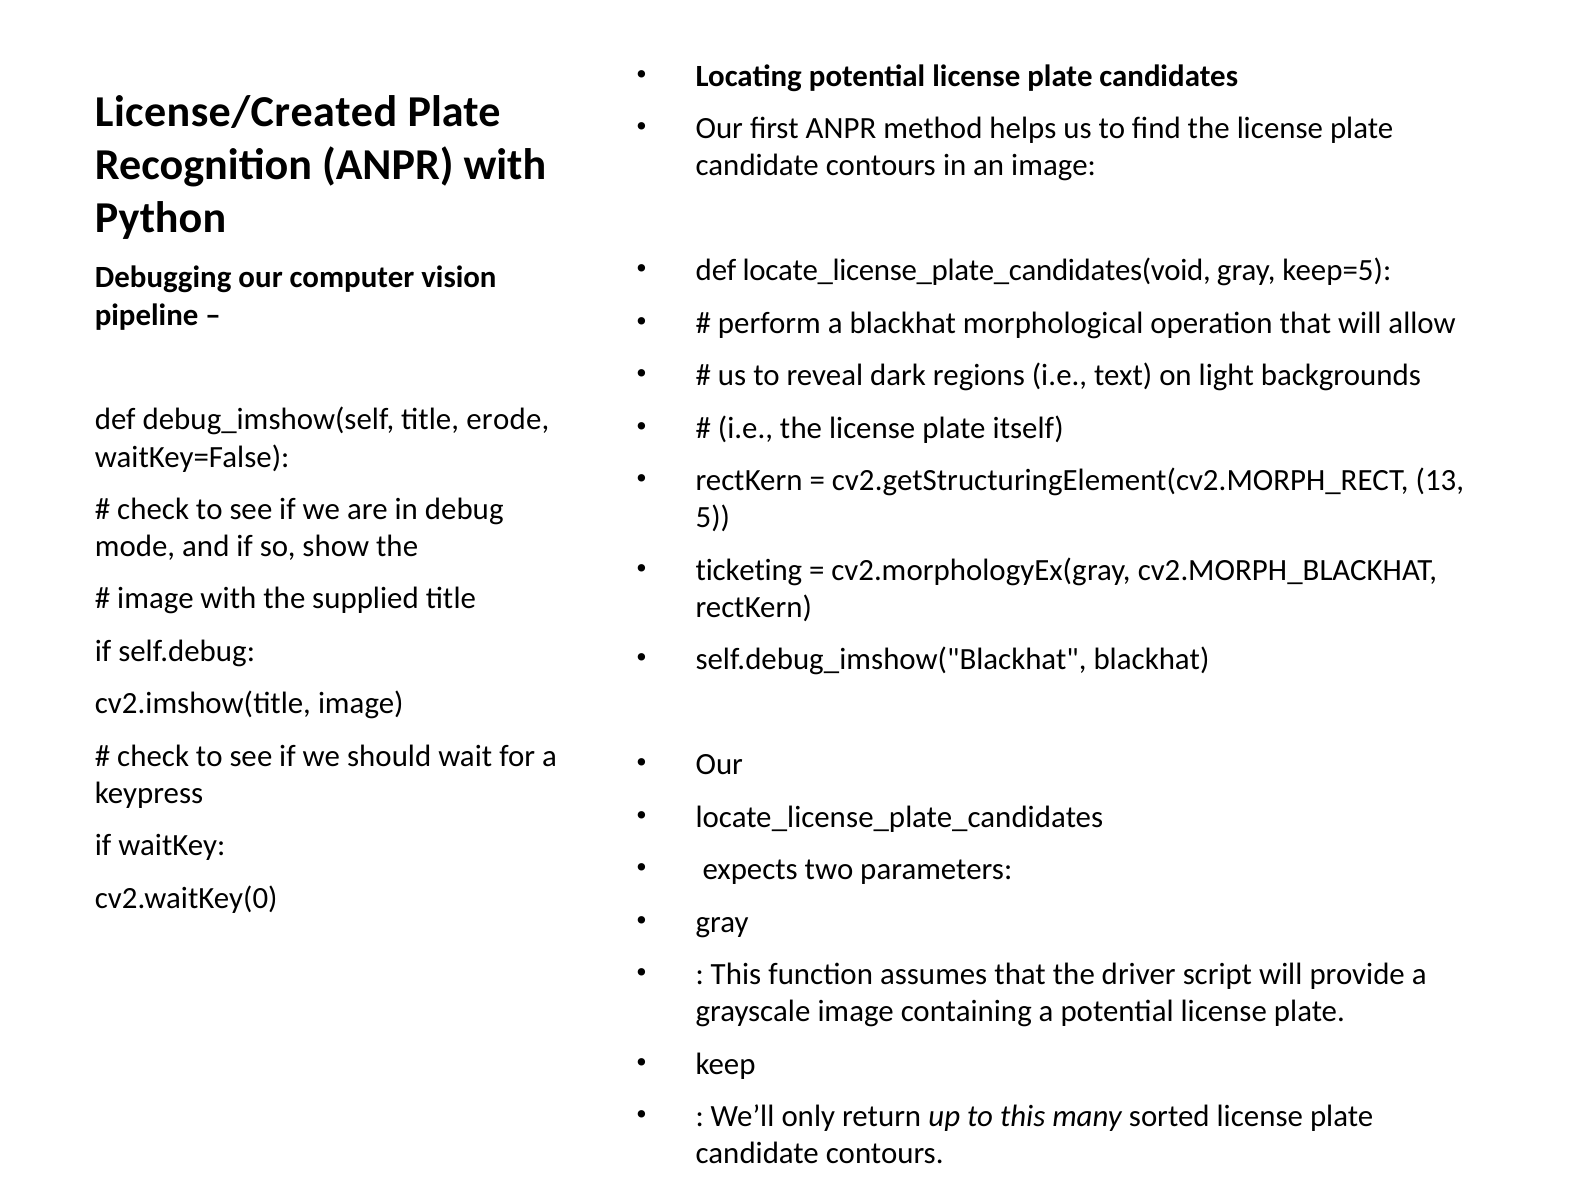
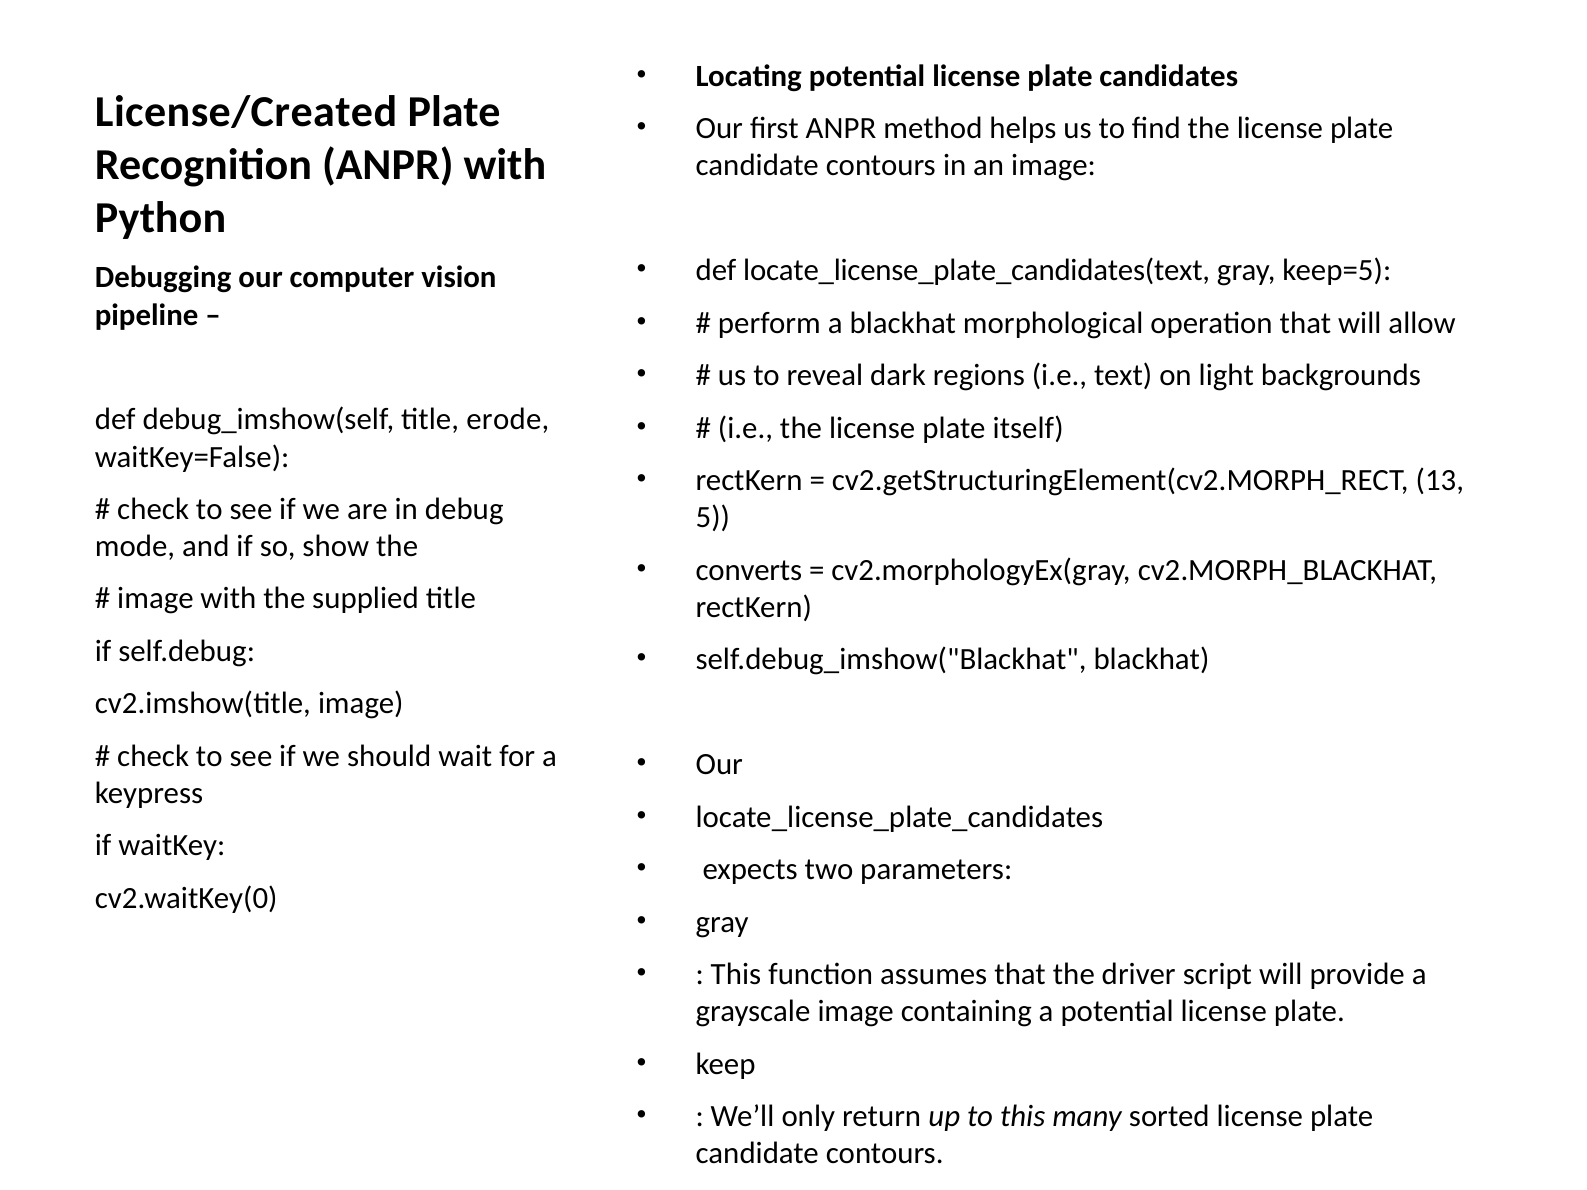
locate_license_plate_candidates(void: locate_license_plate_candidates(void -> locate_license_plate_candidates(text (977, 271)
ticketing: ticketing -> converts (749, 570)
